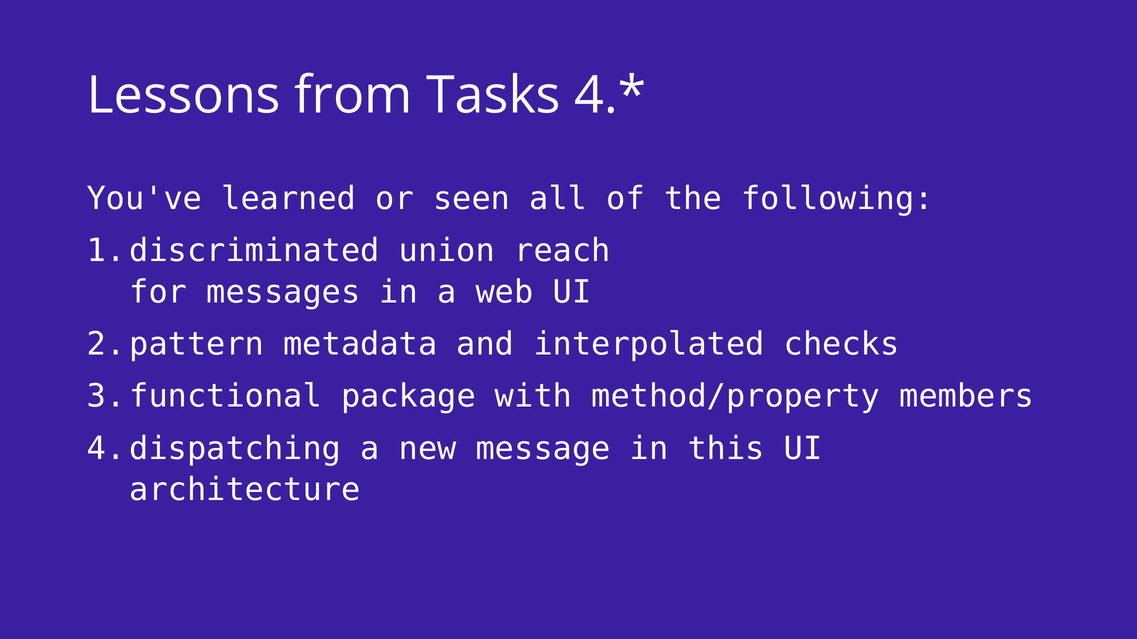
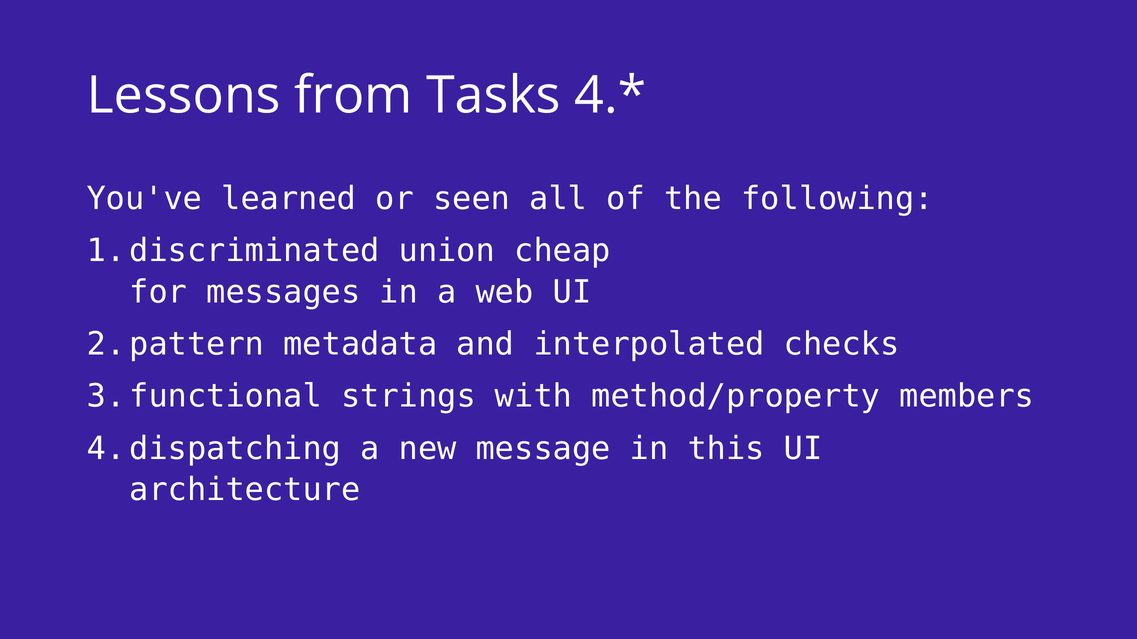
reach: reach -> cheap (562, 251)
package: package -> strings (408, 397)
